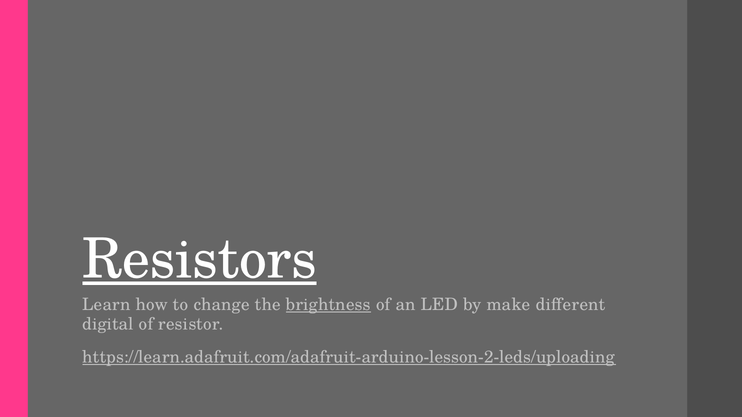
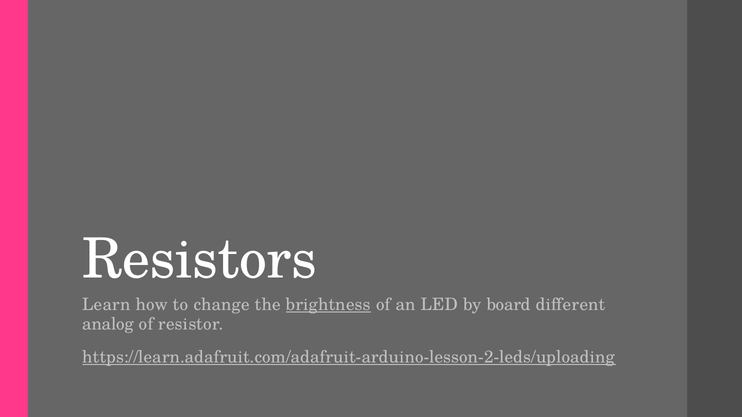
Resistors underline: present -> none (200, 260)
make: make -> board (509, 305)
digital: digital -> analog (108, 324)
